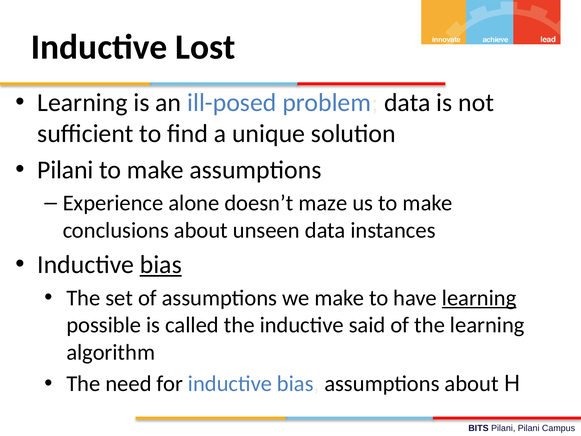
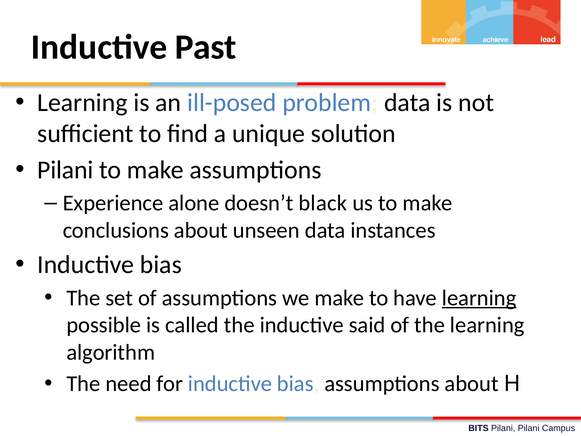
Lost: Lost -> Past (206, 47)
maze: maze -> black (323, 203)
bias underline: present -> none (161, 265)
